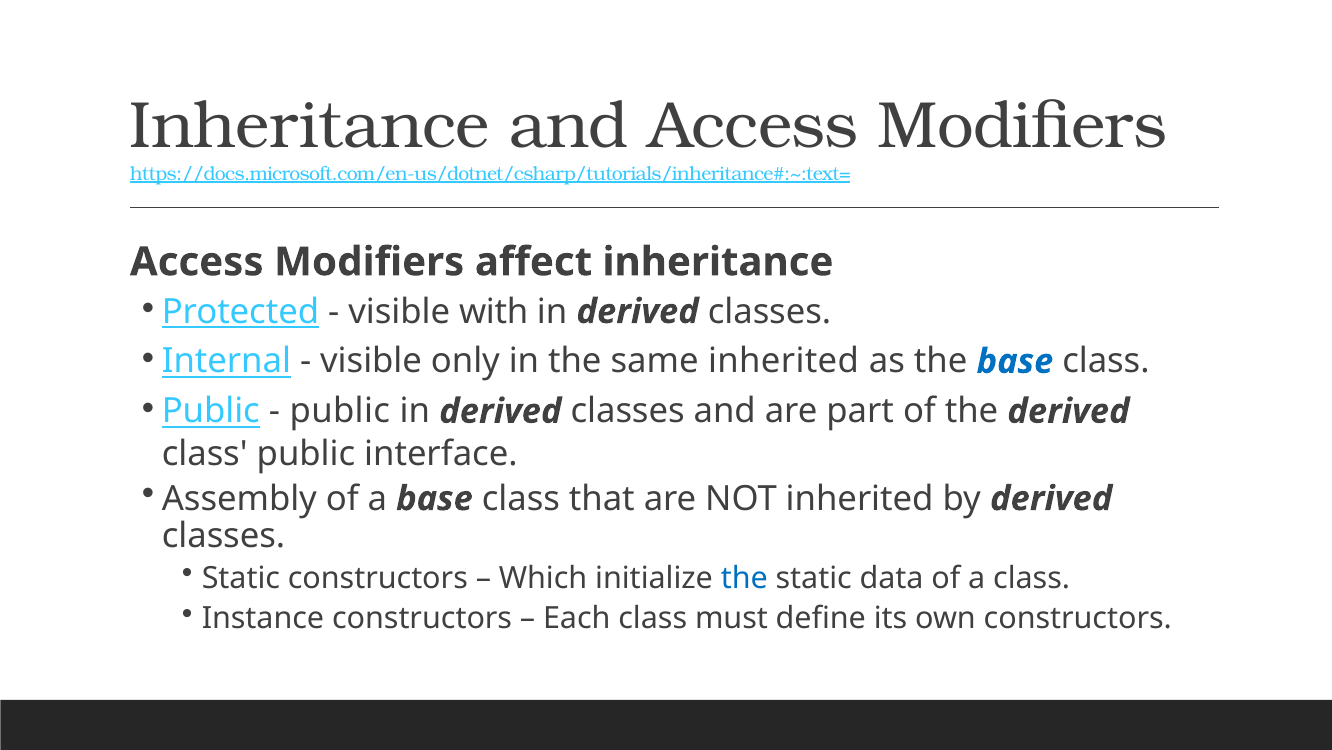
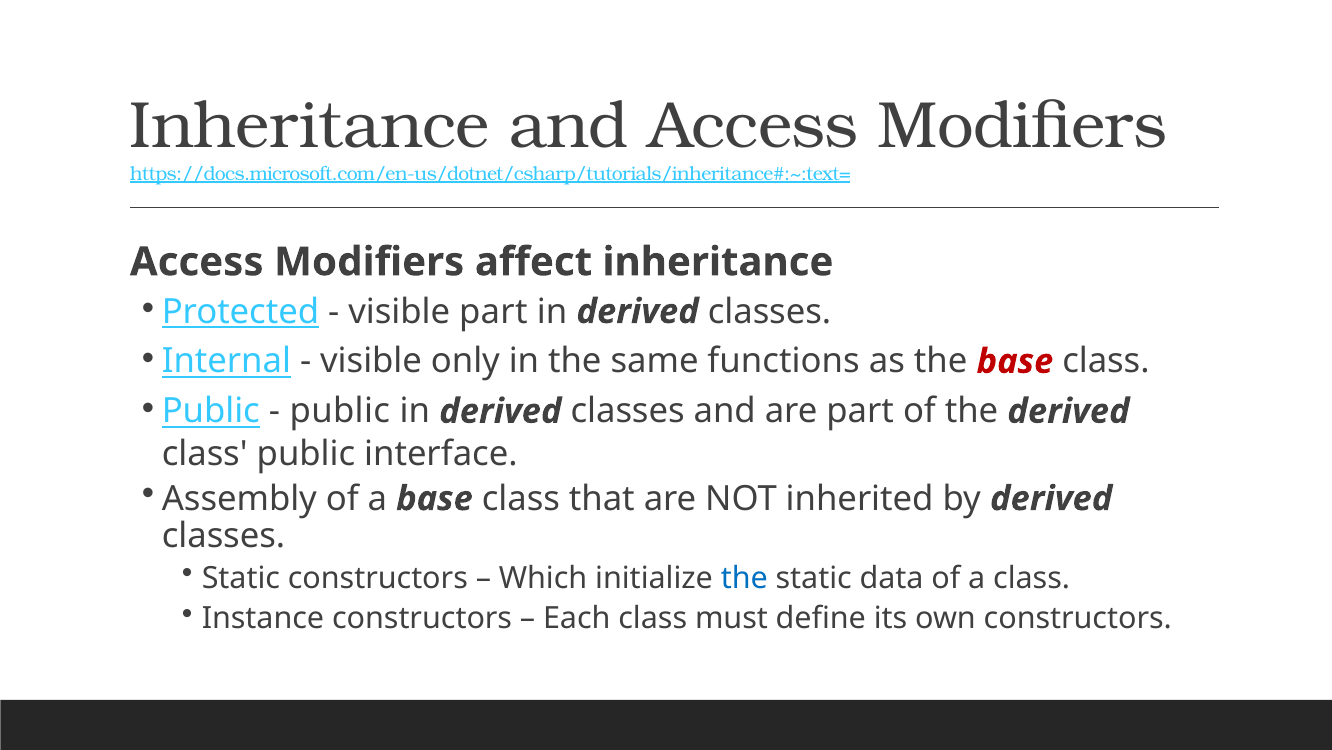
visible with: with -> part (493, 311)
same inherited: inherited -> functions (784, 361)
base colour: blue -> red (1015, 361)
